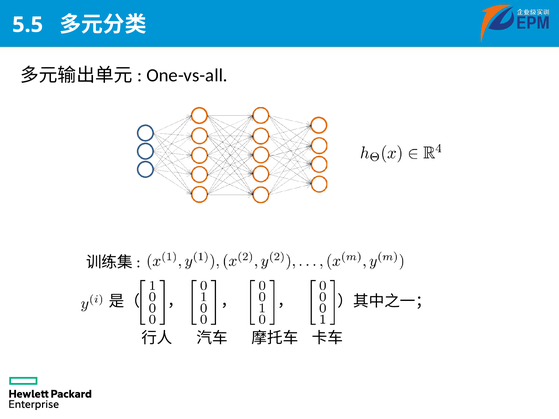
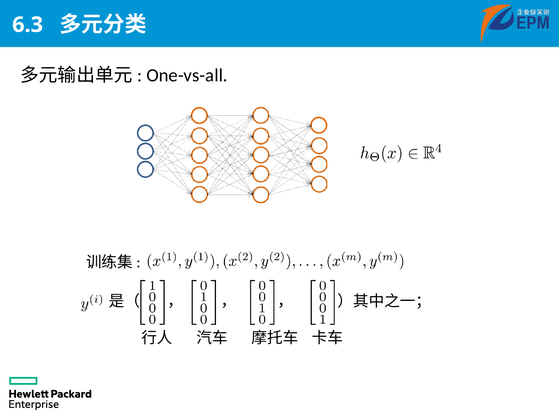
5.5: 5.5 -> 6.3 (28, 25)
